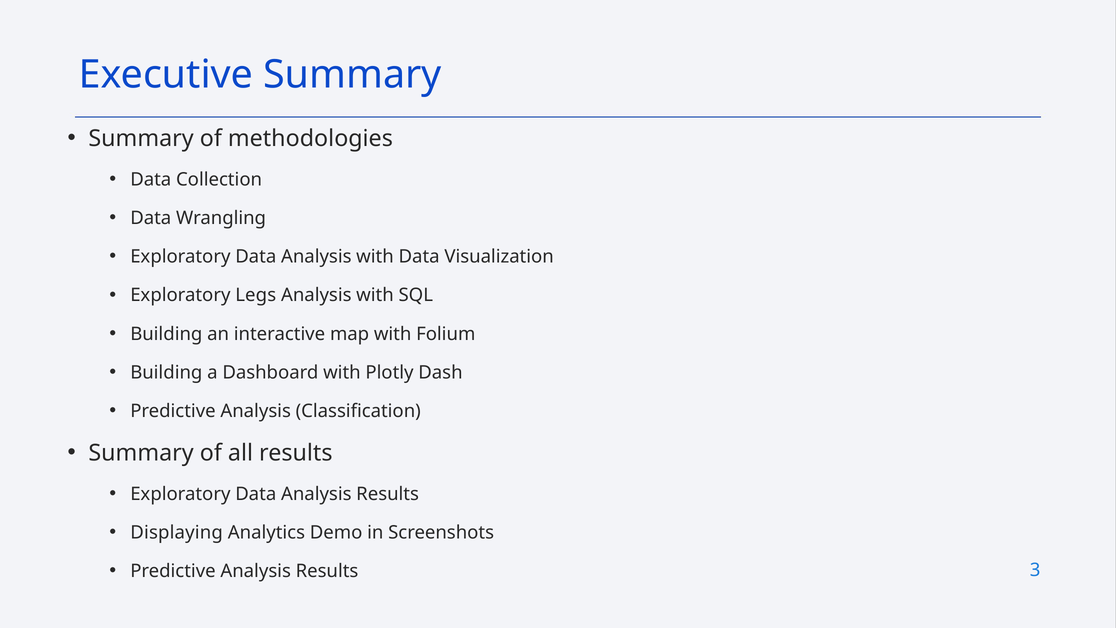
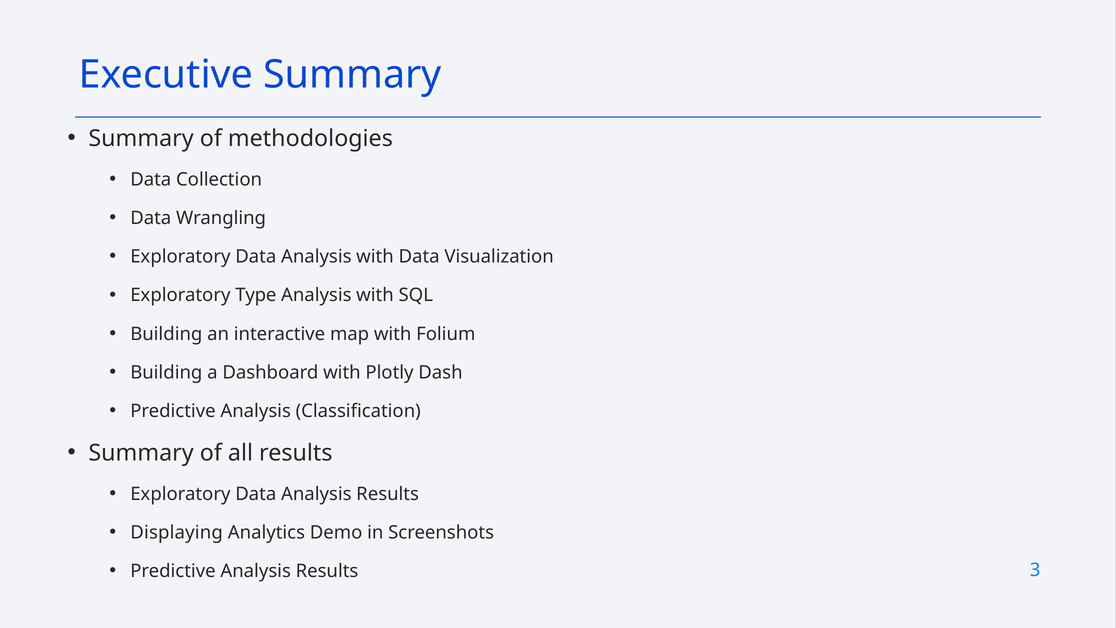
Legs: Legs -> Type (256, 295)
